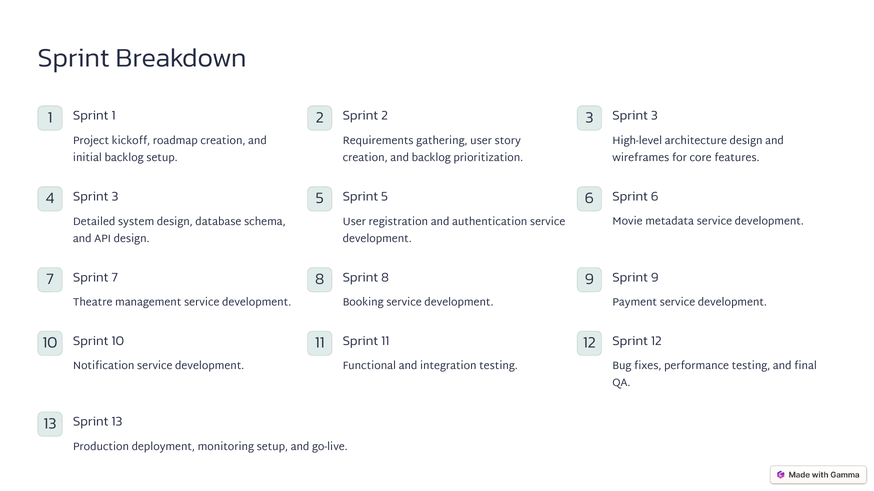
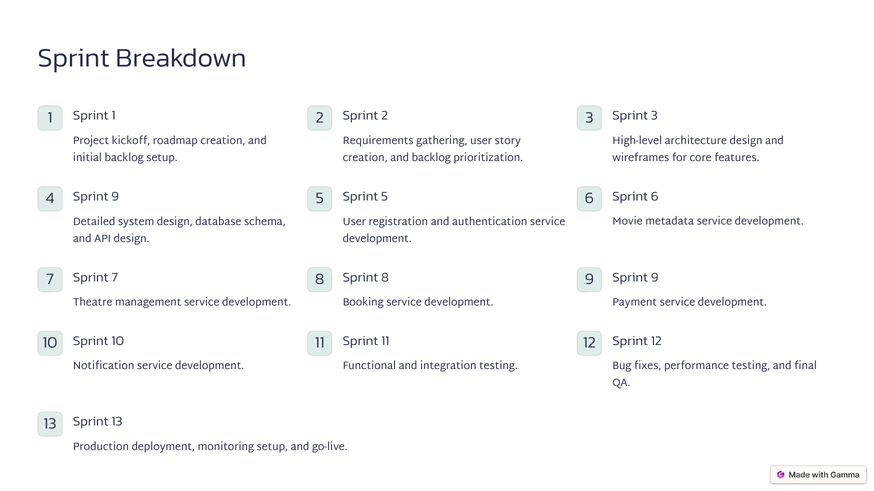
4 Sprint 3: 3 -> 9 (115, 197)
